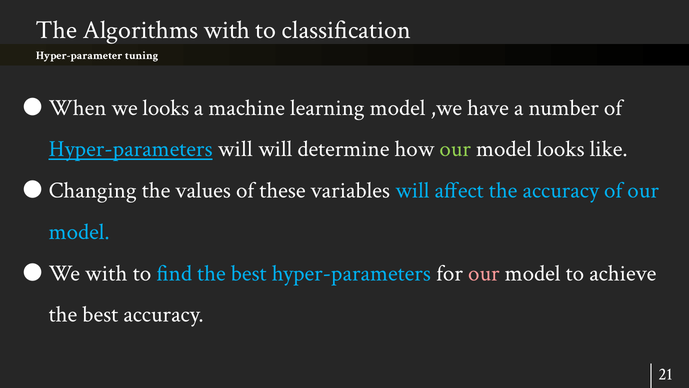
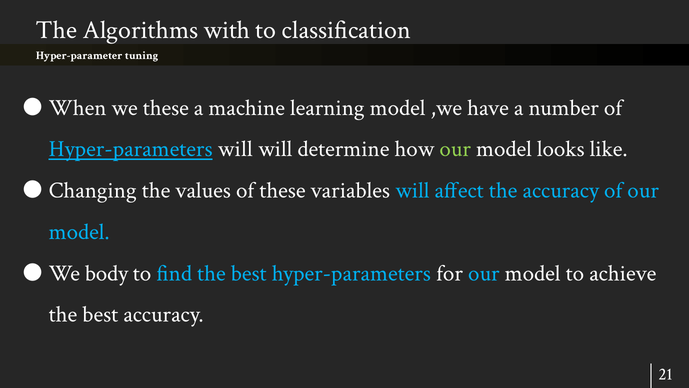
we looks: looks -> these (166, 107)
We with: with -> body (107, 273)
our colour: pink -> light blue (484, 273)
